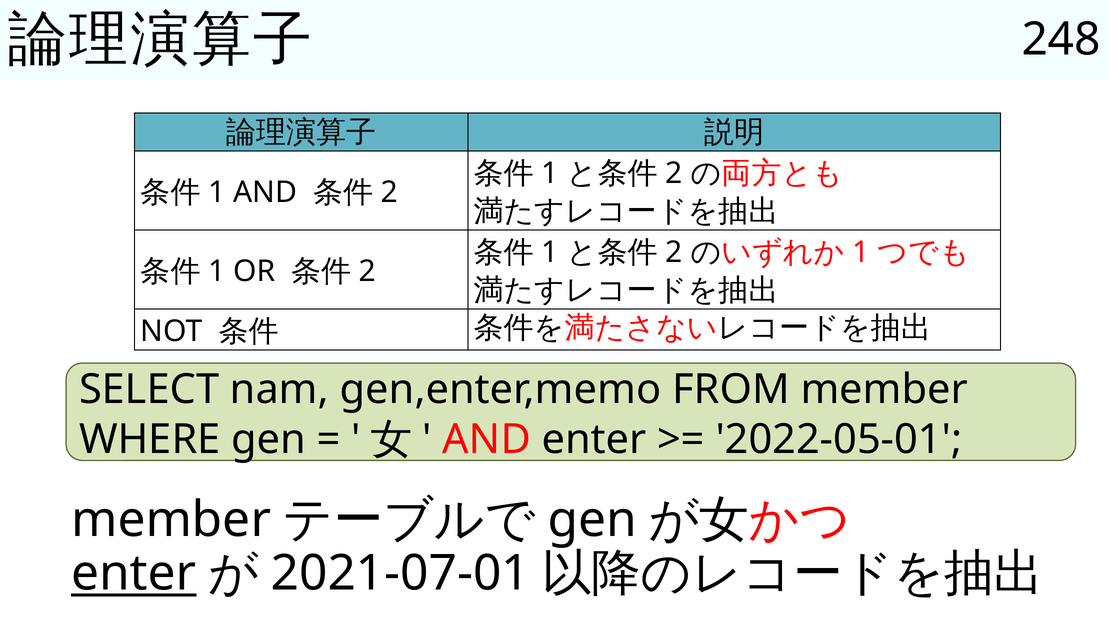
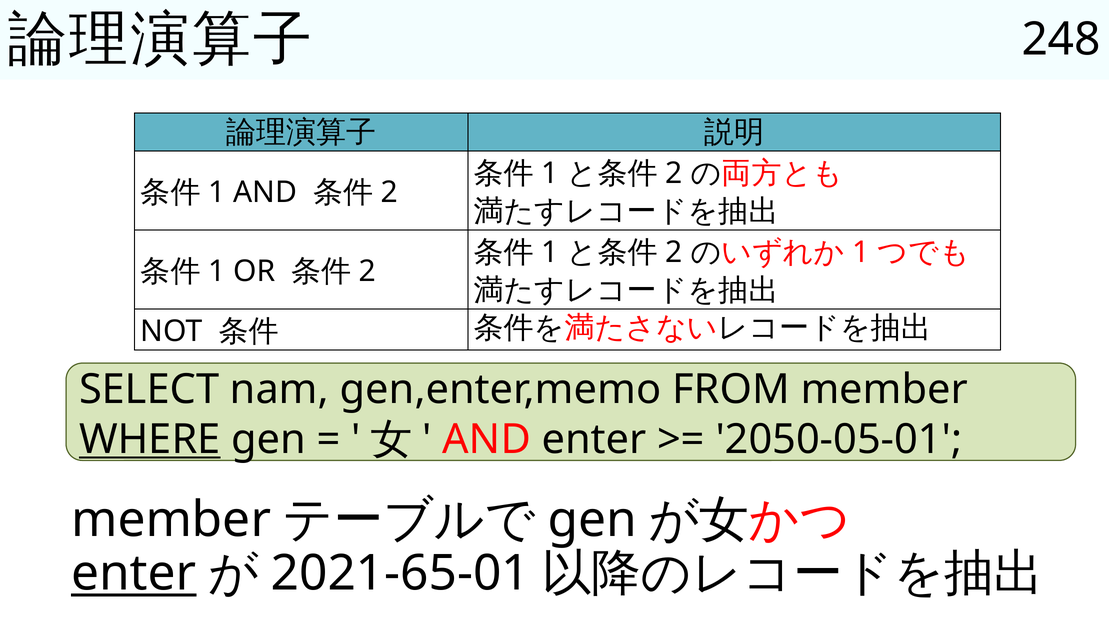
WHERE underline: none -> present (150, 439)
2022-05-01: 2022-05-01 -> 2050-05-01 (839, 439)
2021-07-01: 2021-07-01 -> 2021-65-01 (400, 573)
